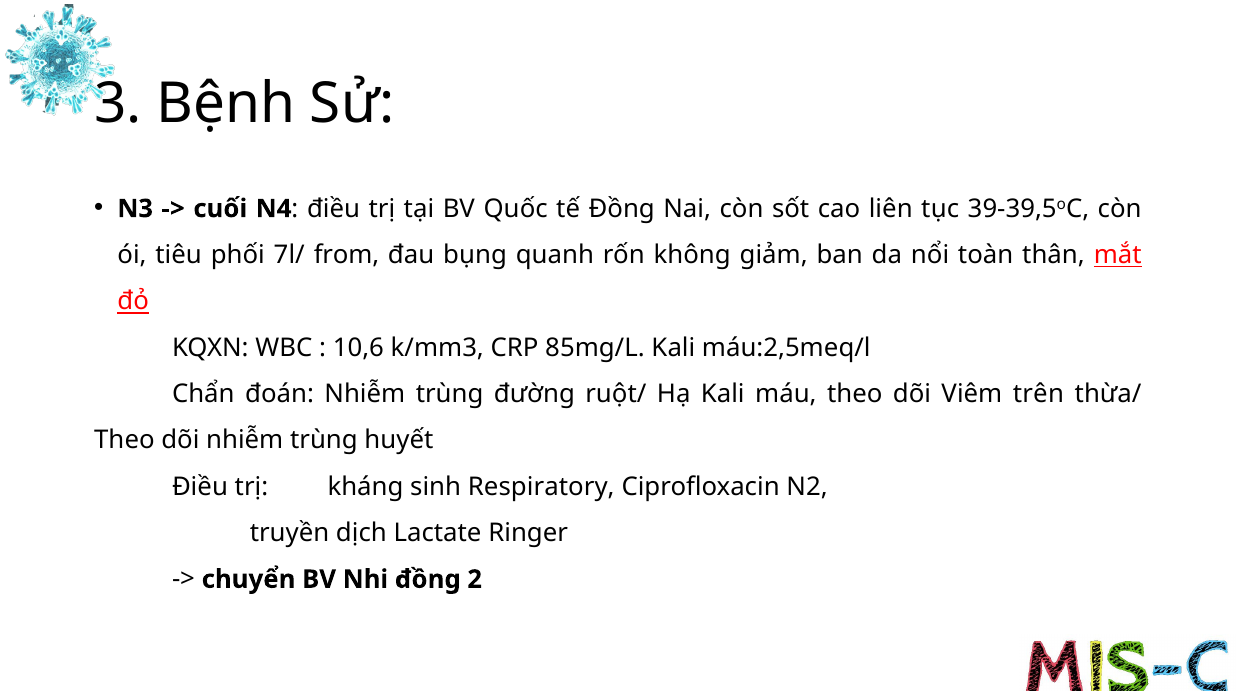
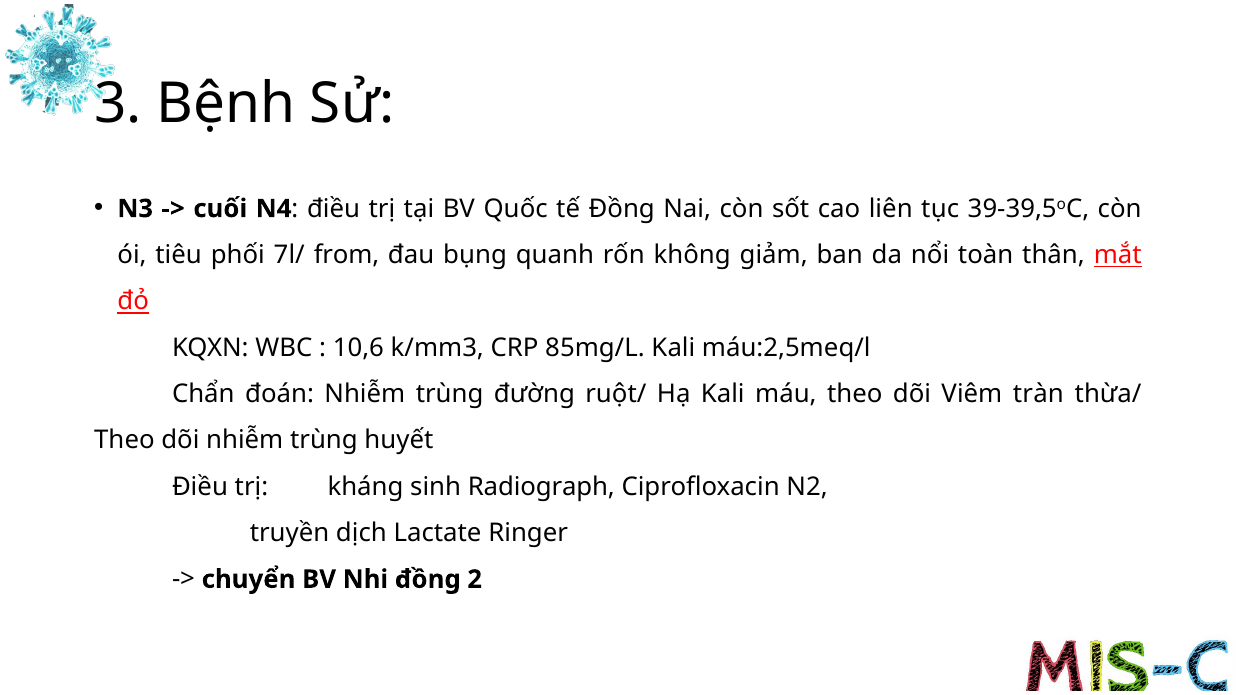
trên: trên -> tràn (1038, 394)
Respiratory: Respiratory -> Radiograph (541, 487)
